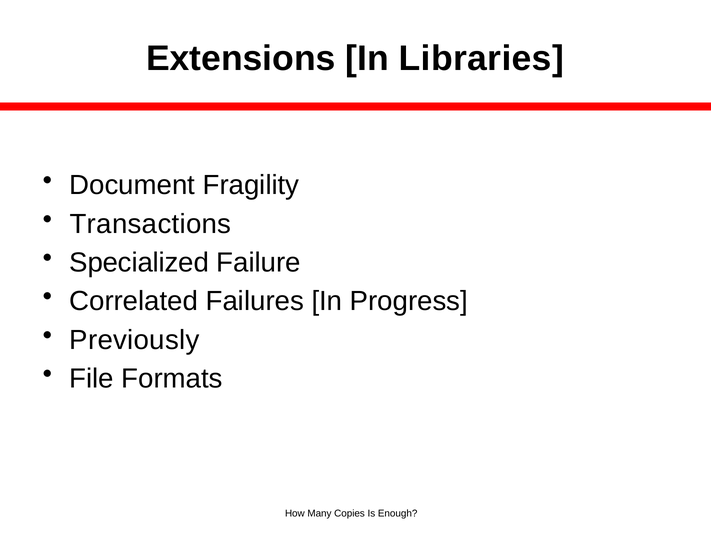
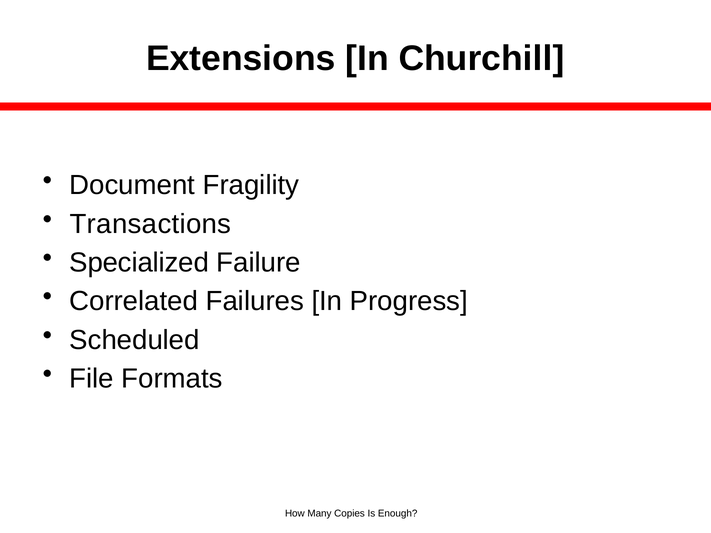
Libraries: Libraries -> Churchill (481, 59)
Previously: Previously -> Scheduled (135, 340)
